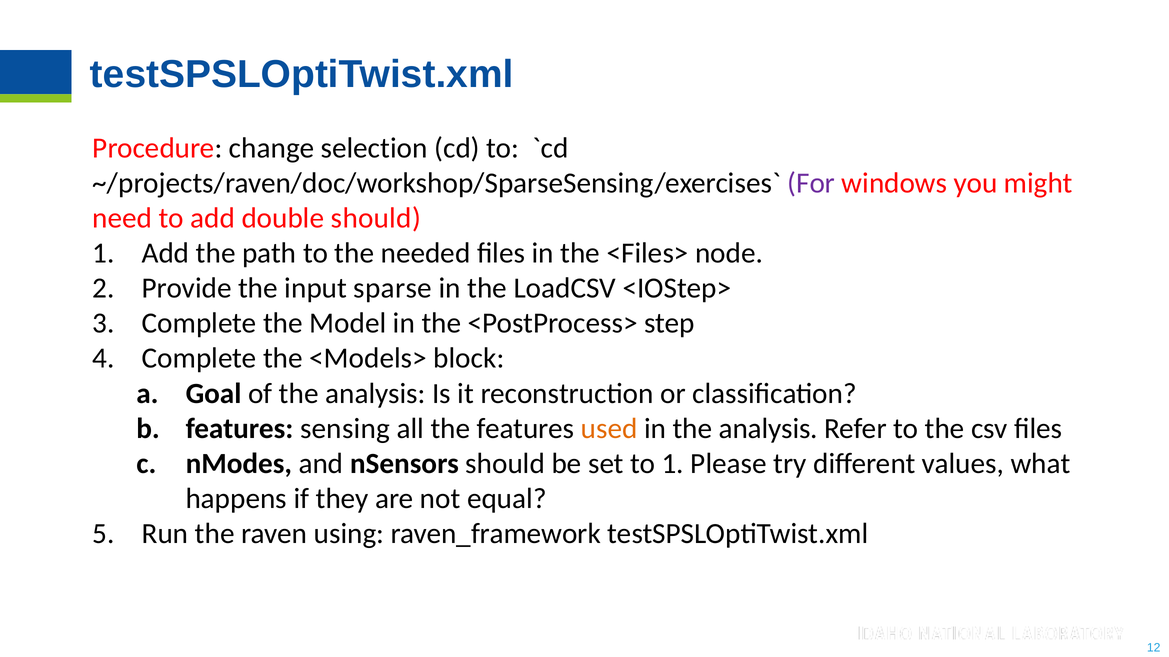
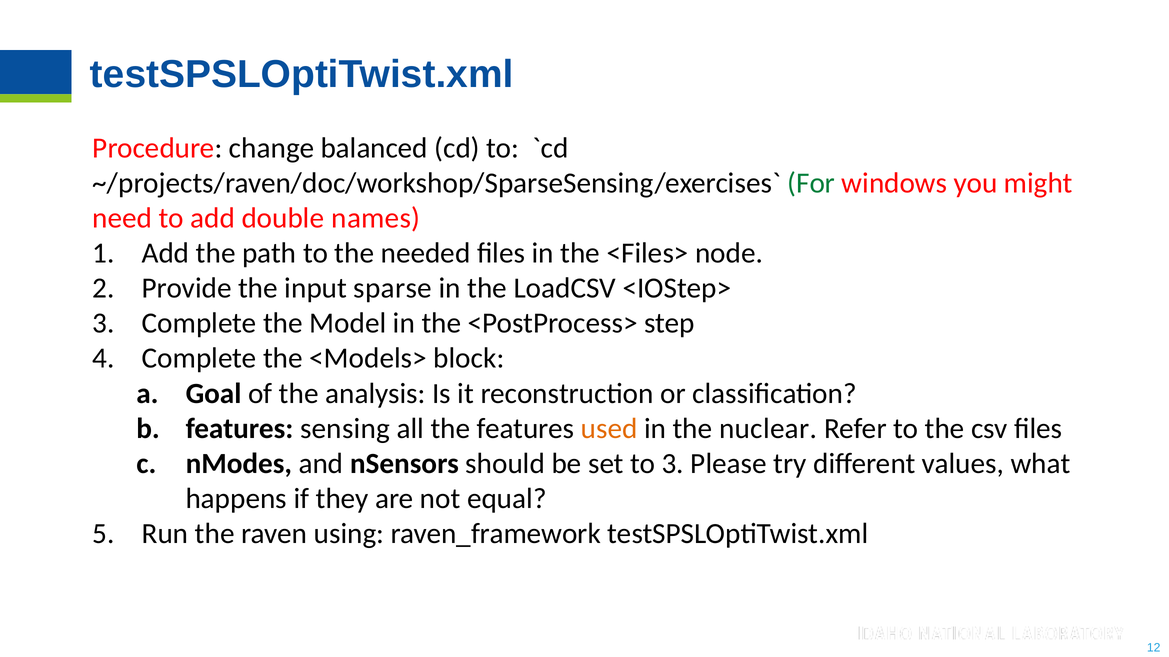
selection: selection -> balanced (374, 148)
For colour: purple -> green (811, 183)
double should: should -> names (376, 218)
in the analysis: analysis -> nuclear (768, 429)
to 1: 1 -> 3 (673, 464)
